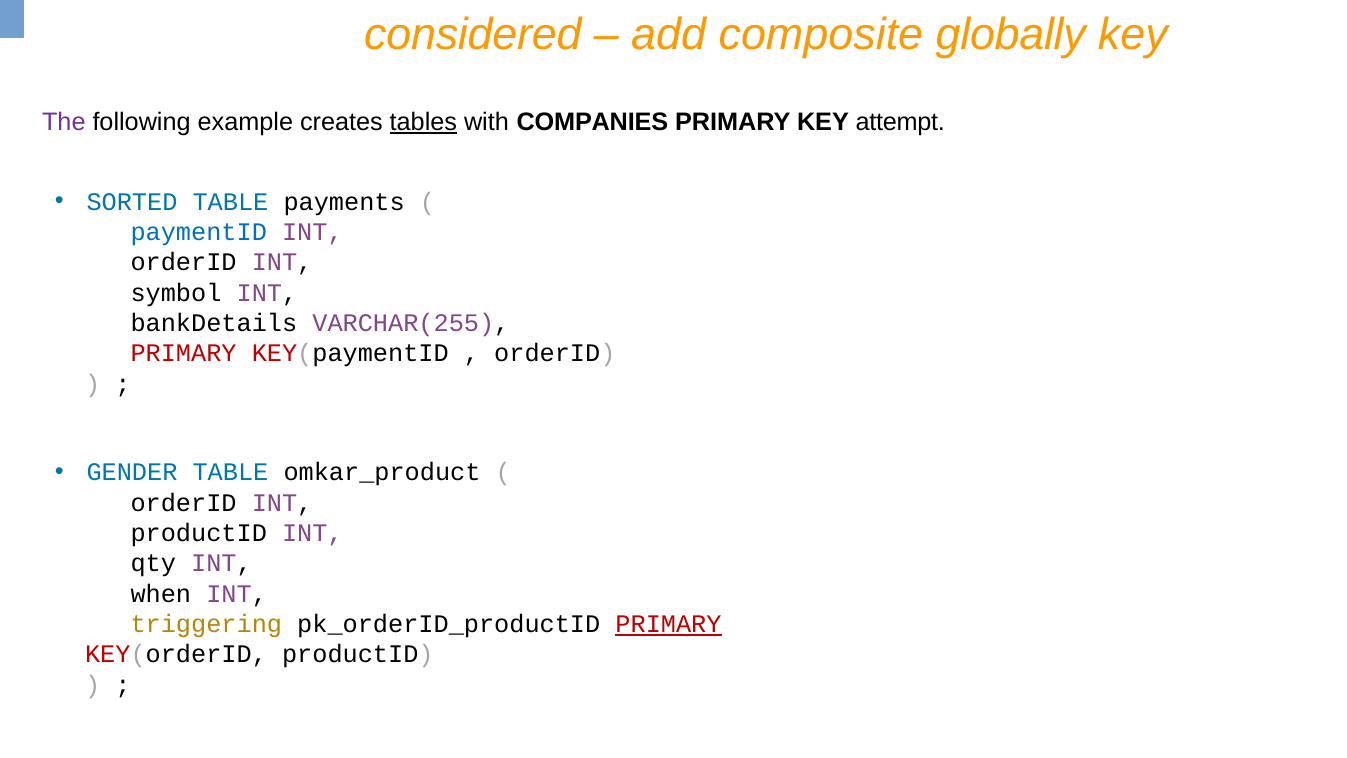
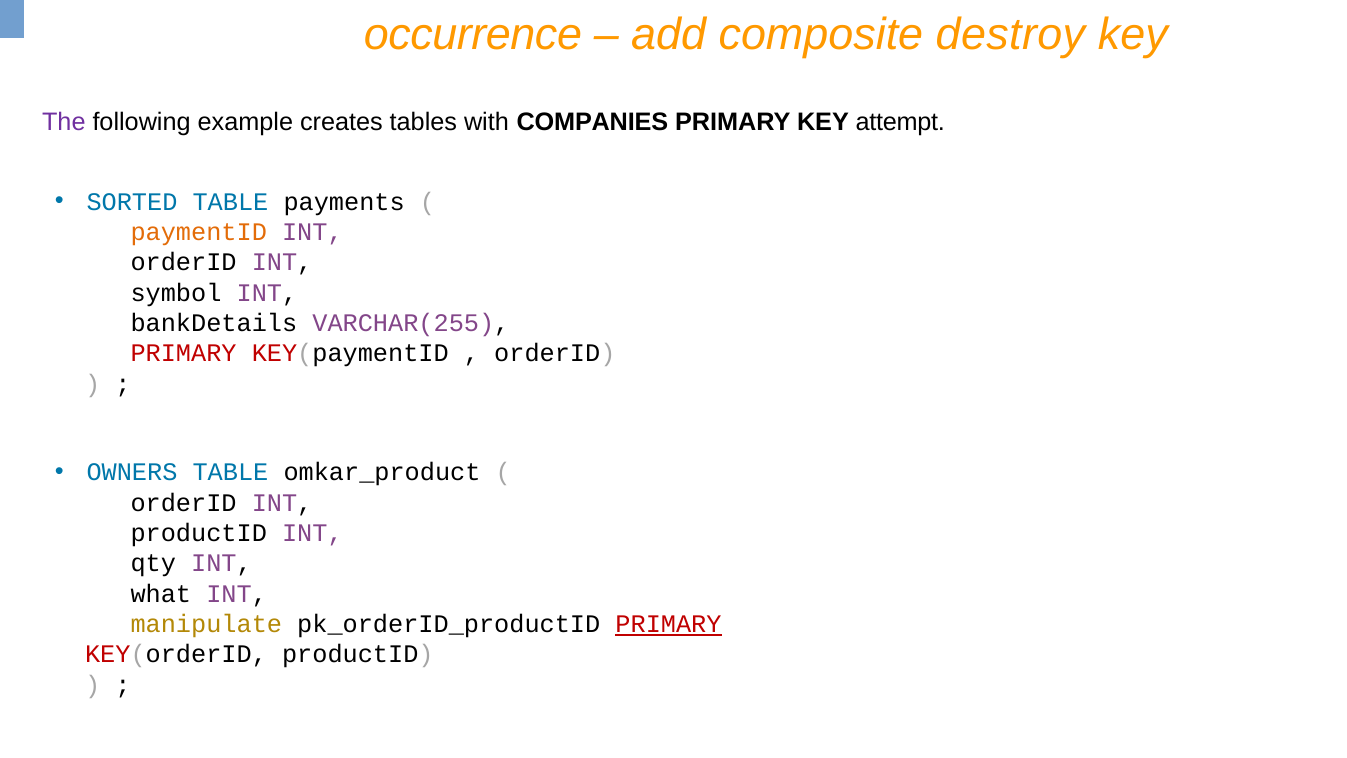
considered: considered -> occurrence (473, 35)
globally: globally -> destroy (1010, 35)
tables underline: present -> none (423, 122)
paymentID colour: blue -> orange (199, 232)
GENDER: GENDER -> OWNERS (132, 472)
when: when -> what (161, 594)
triggering: triggering -> manipulate (206, 624)
